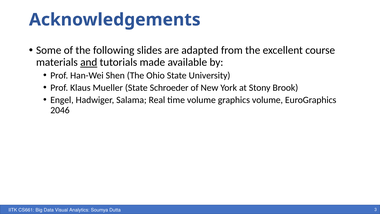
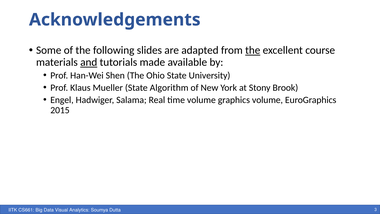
the underline: none -> present (253, 50)
Schroeder: Schroeder -> Algorithm (169, 88)
2046: 2046 -> 2015 (60, 110)
